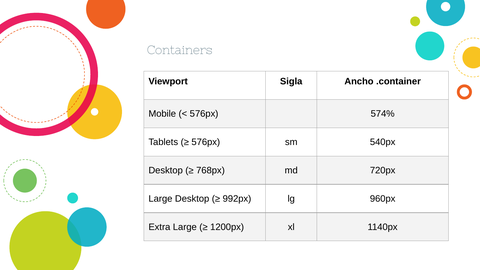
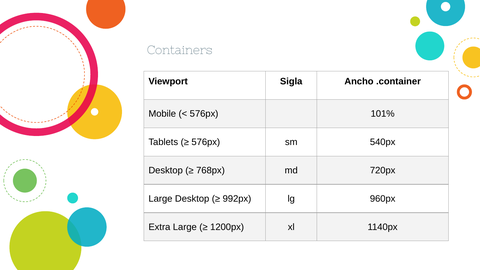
574%: 574% -> 101% (383, 114)
